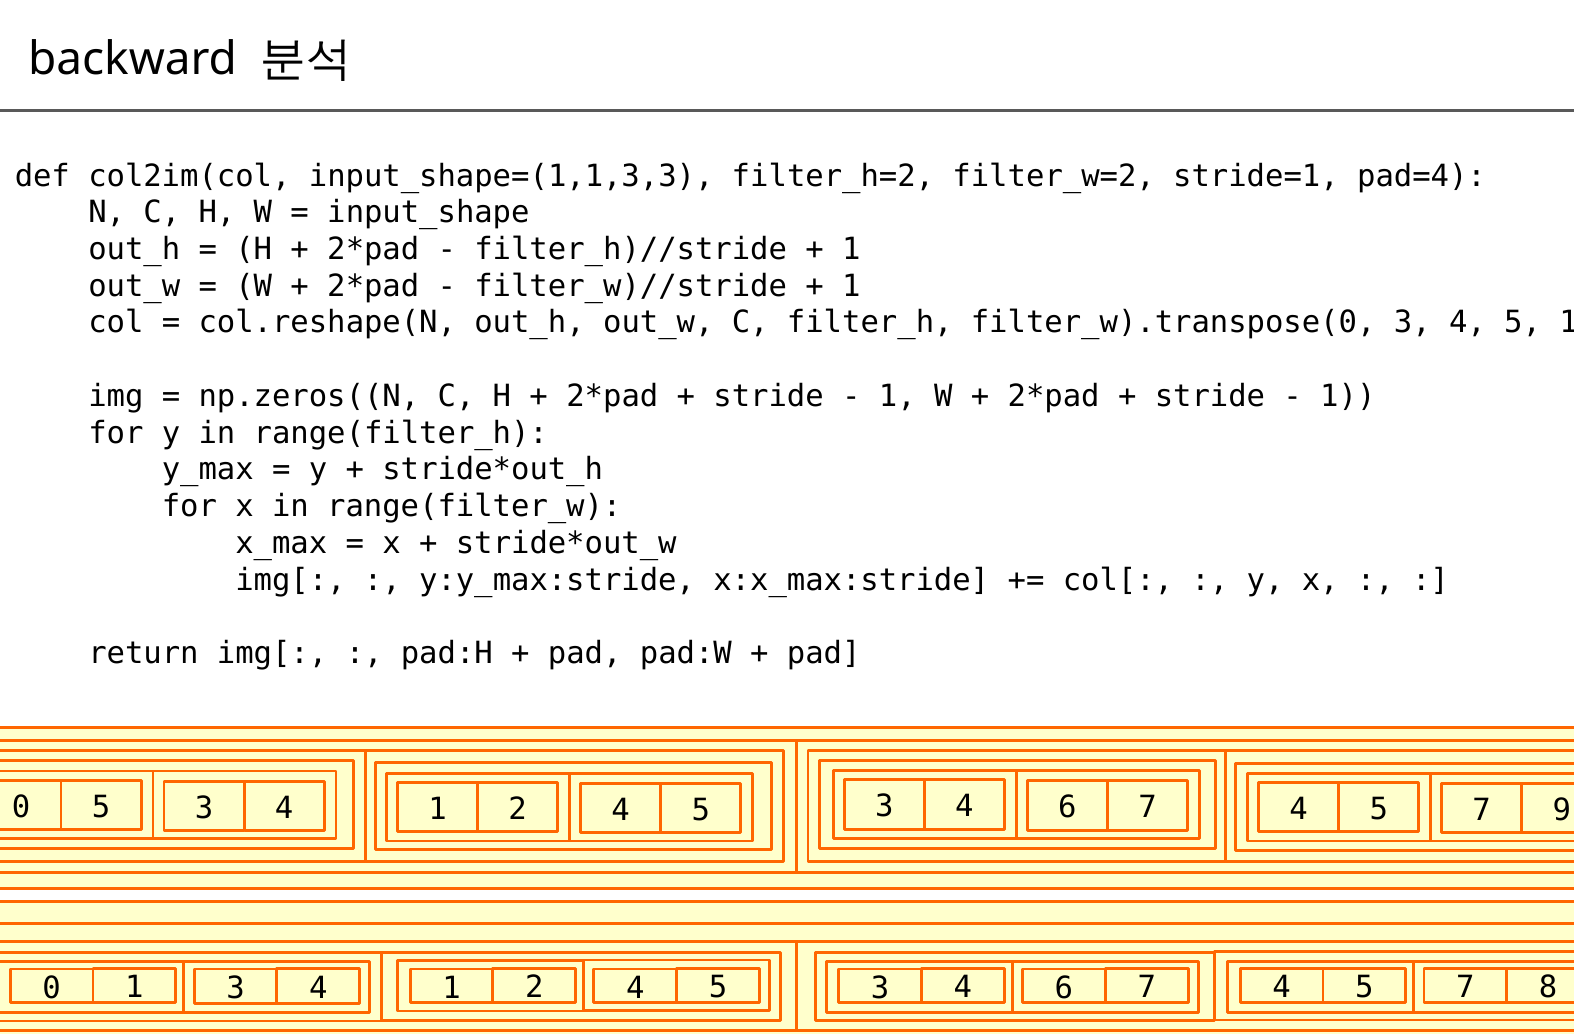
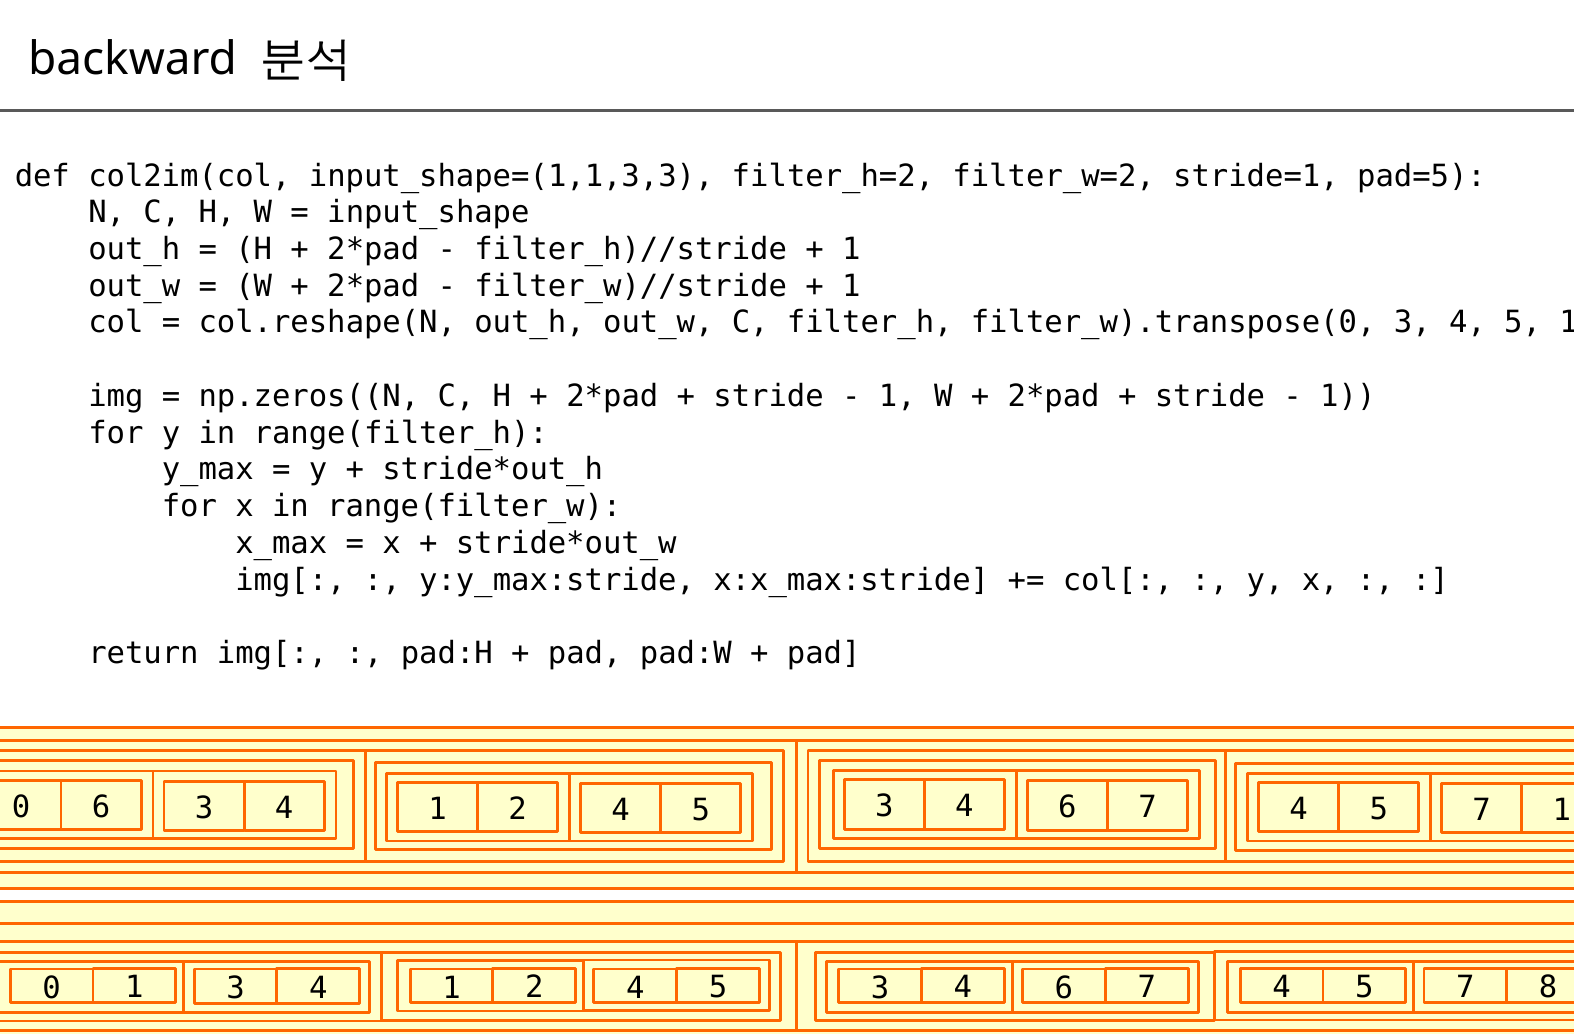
pad=4: pad=4 -> pad=5 (1421, 176)
0 5: 5 -> 6 (101, 807)
7 9: 9 -> 1 (1562, 810)
